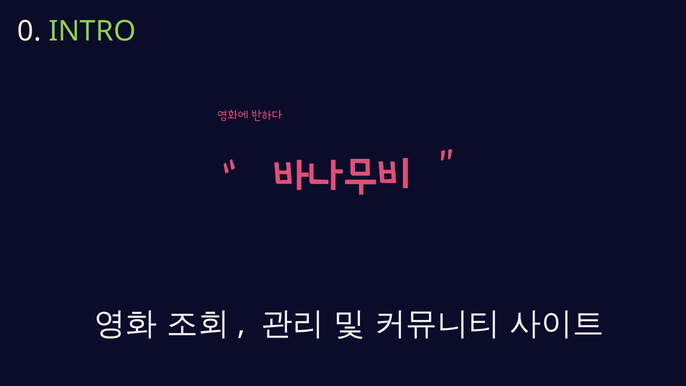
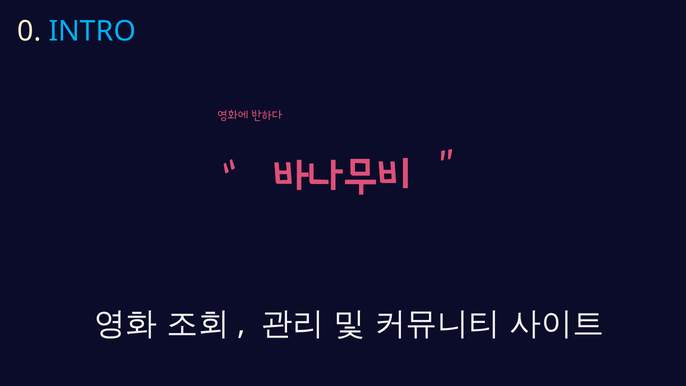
INTRO colour: light green -> light blue (92, 31)
